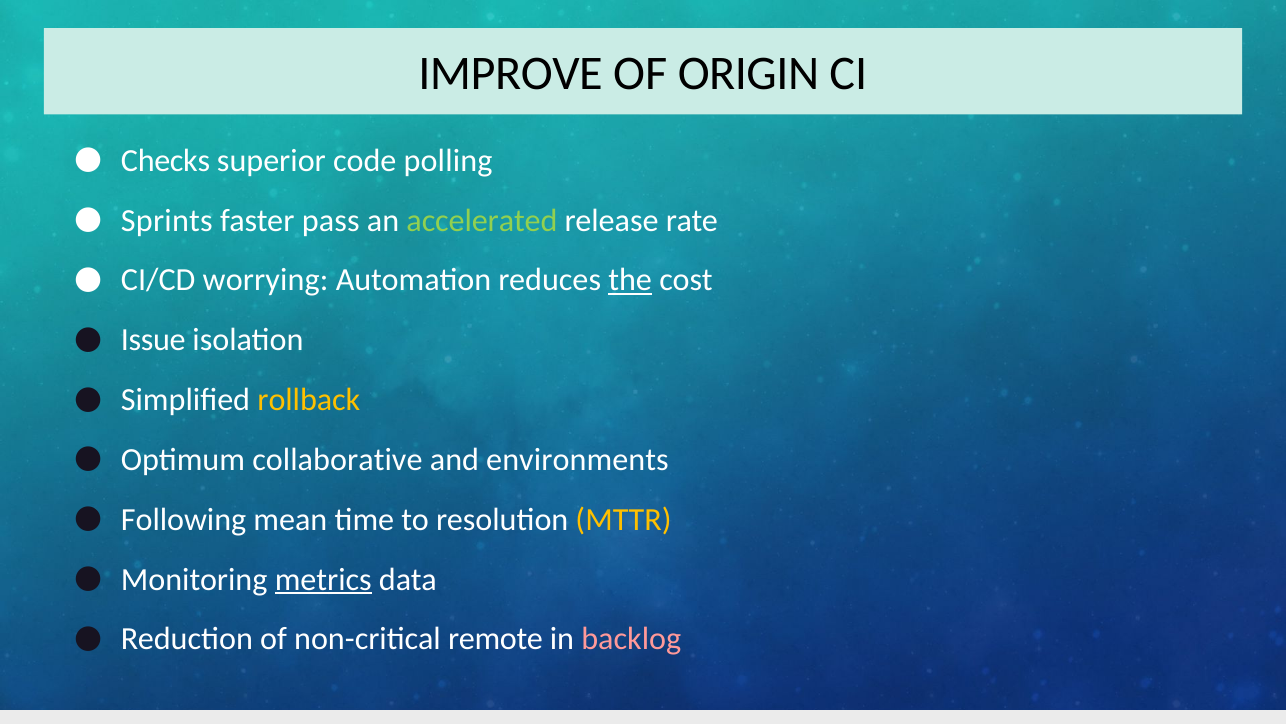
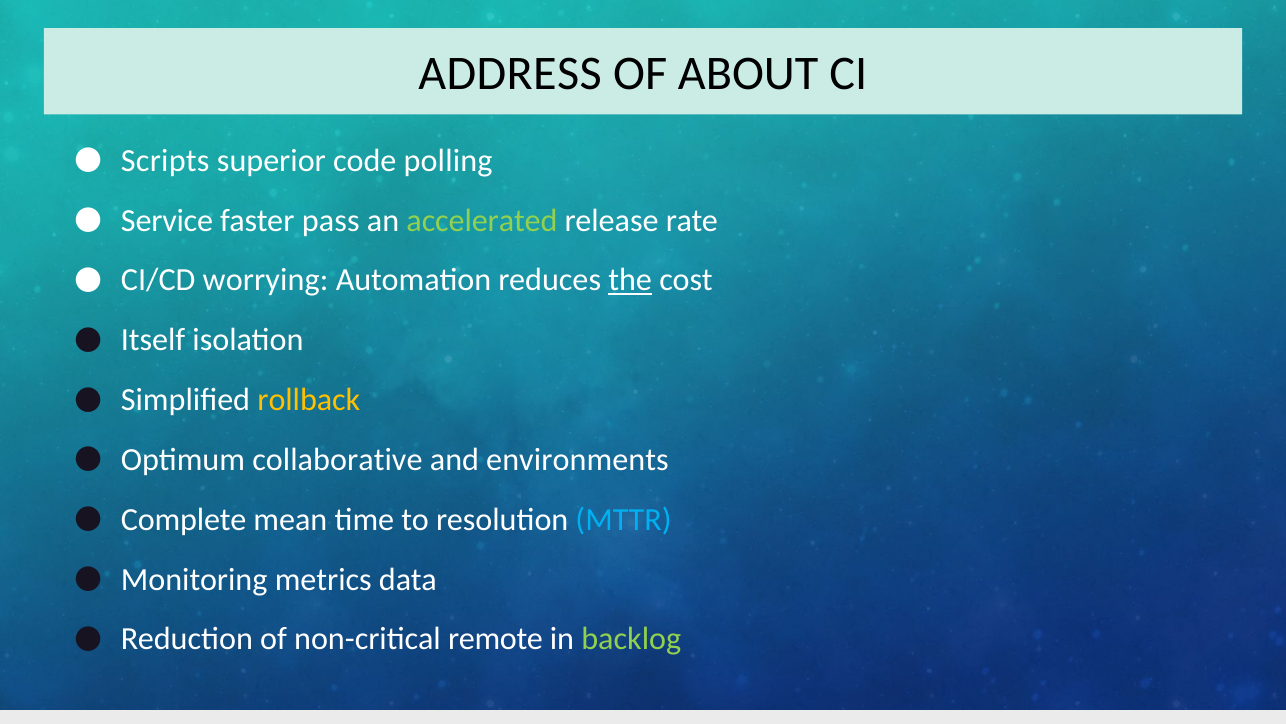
IMPROVE: IMPROVE -> ADDRESS (510, 73)
ORIGIN: ORIGIN -> ABOUT (748, 73)
Checks: Checks -> Scripts (165, 161)
Sprints: Sprints -> Service (167, 220)
Issue: Issue -> Itself (153, 340)
Following: Following -> Complete (184, 519)
MTTR colour: yellow -> light blue (624, 519)
metrics underline: present -> none (323, 579)
backlog colour: pink -> light green (631, 639)
